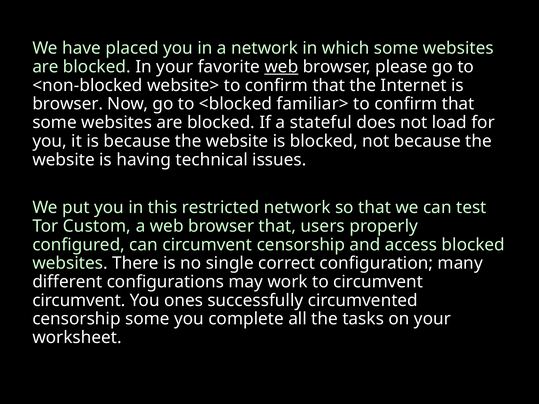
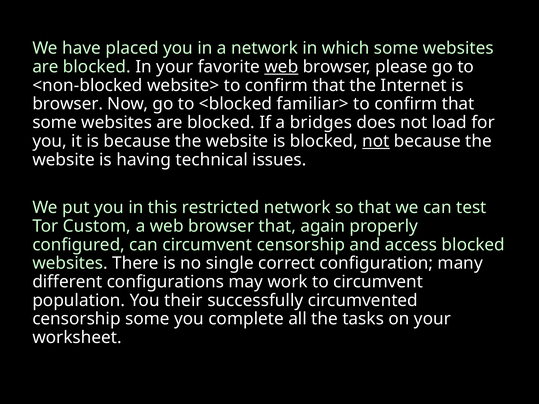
stateful: stateful -> bridges (321, 123)
not underline: none -> present (376, 141)
users: users -> again (323, 226)
circumvent: circumvent -> population (79, 301)
ones: ones -> their (183, 301)
